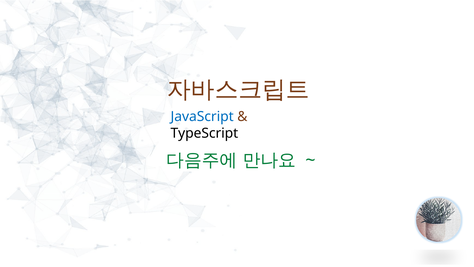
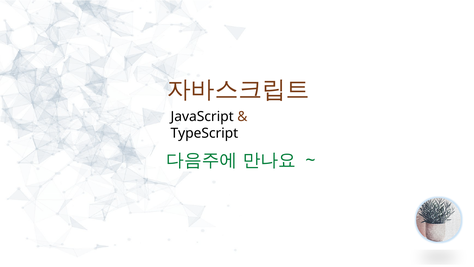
JavaScript colour: blue -> black (202, 116)
